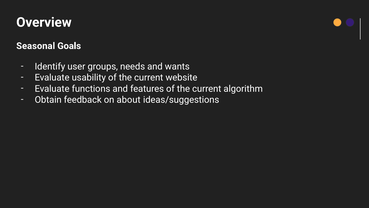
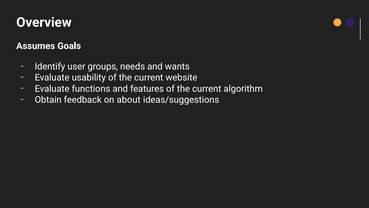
Seasonal: Seasonal -> Assumes (36, 46)
